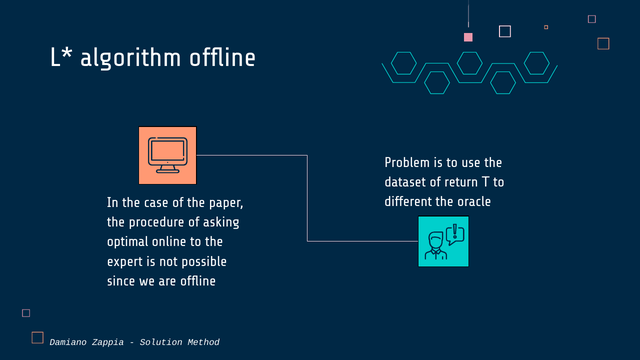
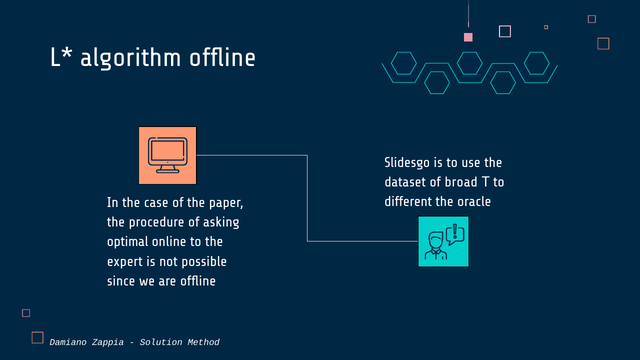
Problem: Problem -> Slidesgo (407, 162)
return: return -> broad (461, 182)
